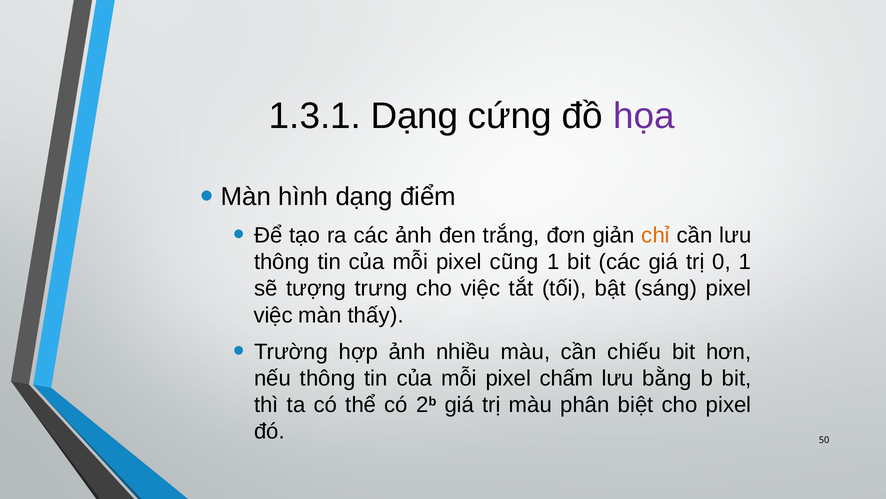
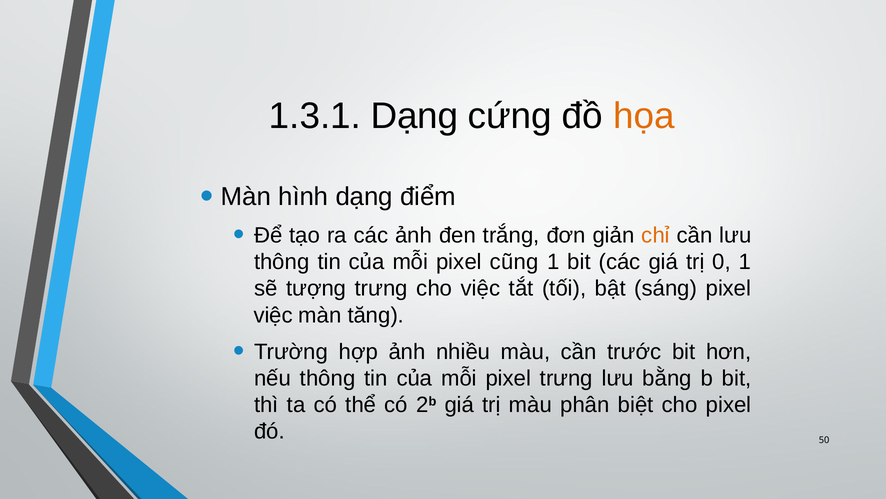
họa colour: purple -> orange (644, 116)
thấy: thấy -> tăng (376, 315)
chiếu: chiếu -> trước (634, 351)
pixel chấm: chấm -> trưng (566, 378)
